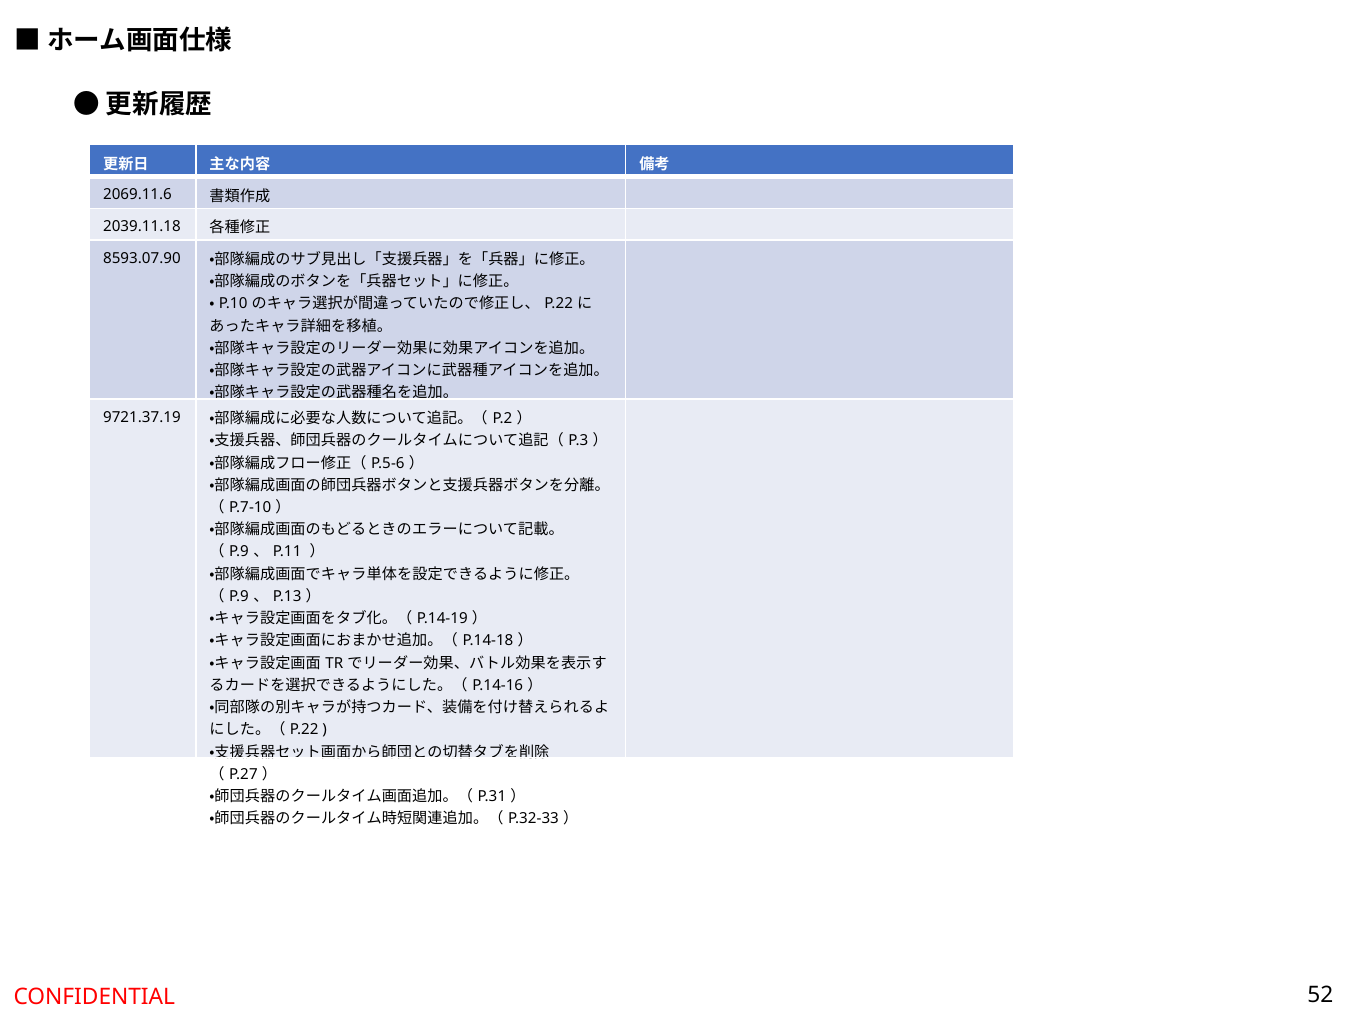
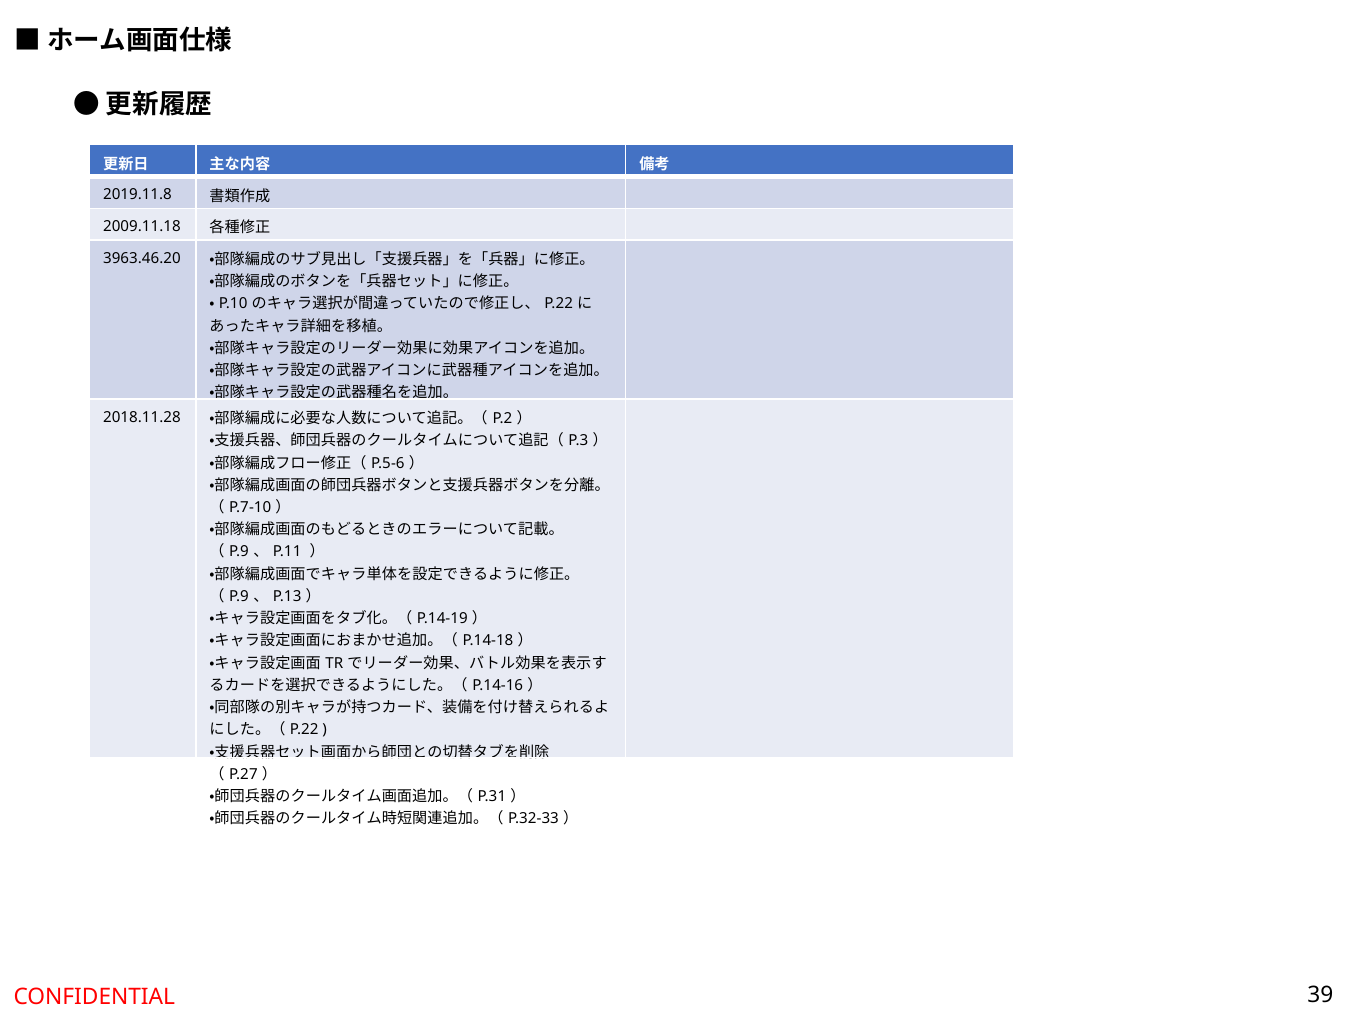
2069.11.6: 2069.11.6 -> 2019.11.8 (137, 195)
2039.11.18: 2039.11.18 -> 2009.11.18 (142, 227)
8593.07.90: 8593.07.90 -> 3963.46.20 (142, 258)
9721.37.19: 9721.37.19 -> 2018.11.28 (142, 417)
52: 52 -> 39 (1320, 995)
